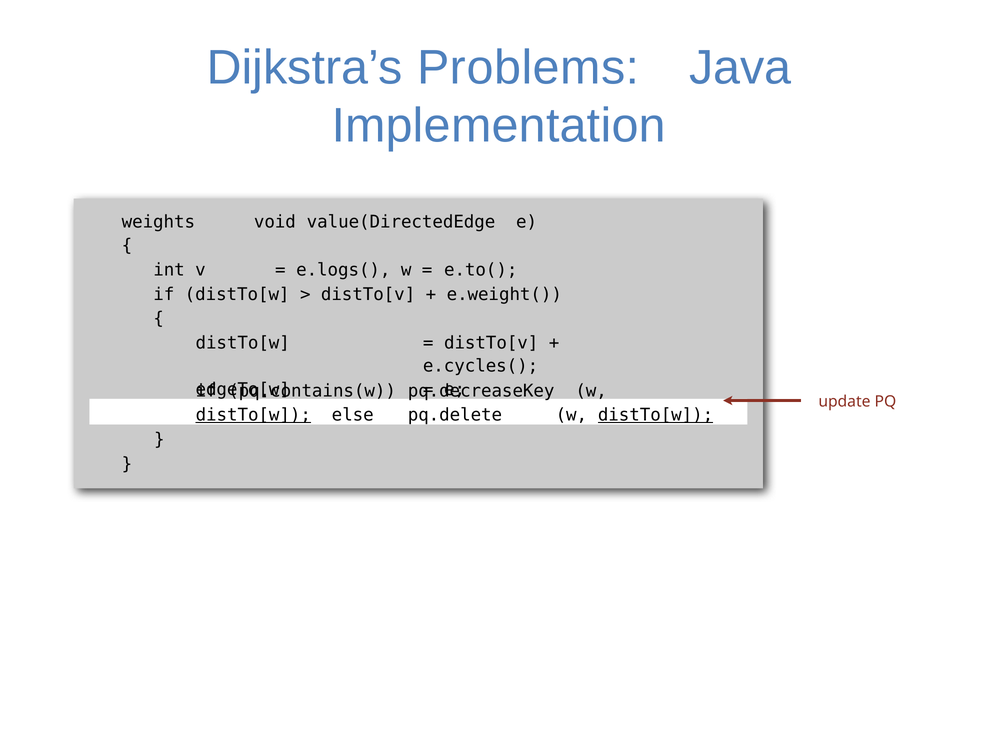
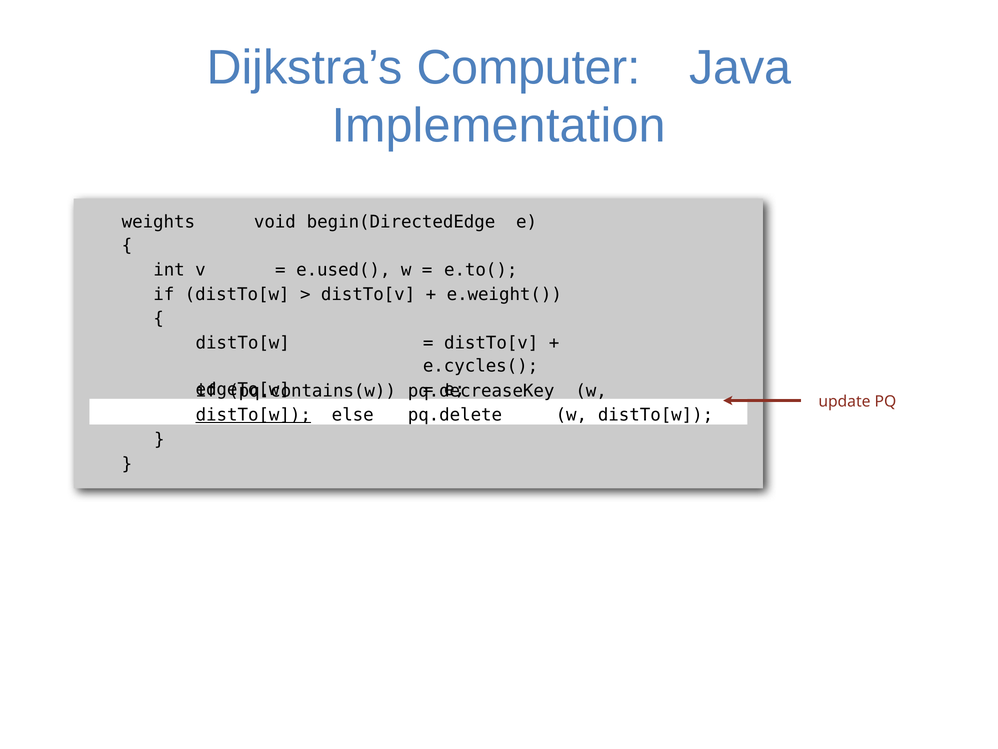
Problems: Problems -> Computer (529, 67)
value(DirectedEdge: value(DirectedEdge -> begin(DirectedEdge (401, 222)
e.logs(: e.logs( -> e.used( (343, 270)
distTo[w underline: present -> none (656, 415)
